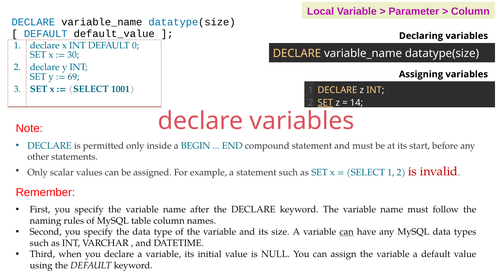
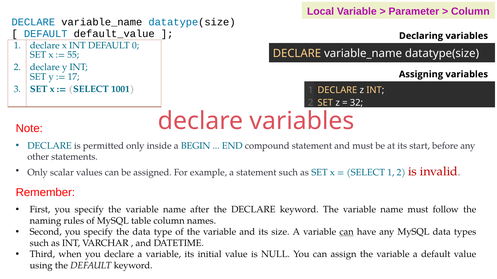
30: 30 -> 55 (73, 55)
69: 69 -> 17 (74, 77)
SET underline: present -> none (325, 103)
14: 14 -> 32 (356, 103)
